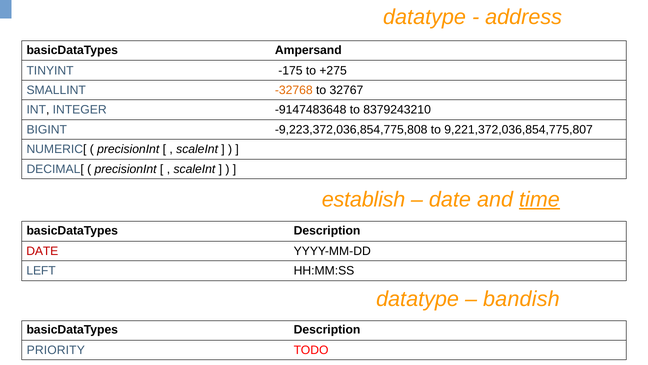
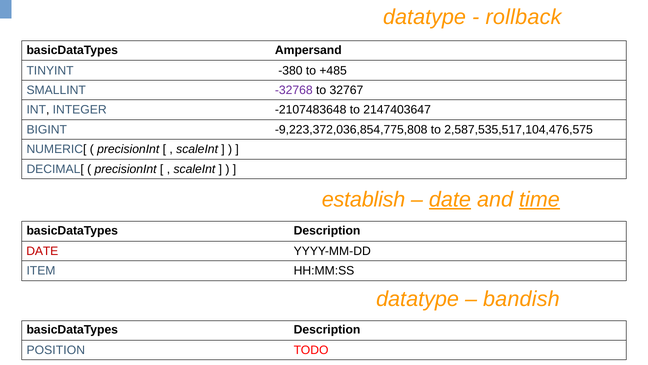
address: address -> rollback (523, 17)
-175: -175 -> -380 (290, 70)
+275: +275 -> +485 (333, 70)
-32768 colour: orange -> purple (294, 90)
-9147483648: -9147483648 -> -2107483648 (311, 110)
8379243210: 8379243210 -> 2147403647 (397, 110)
9,221,372,036,854,775,807: 9,221,372,036,854,775,807 -> 2,587,535,517,104,476,575 (519, 130)
date underline: none -> present (450, 199)
LEFT: LEFT -> ITEM (41, 270)
PRIORITY: PRIORITY -> POSITION (56, 350)
